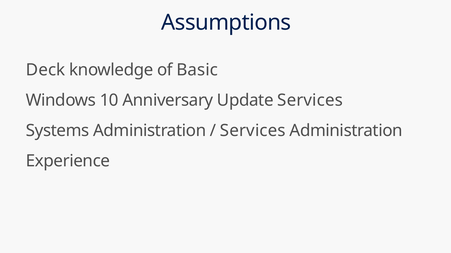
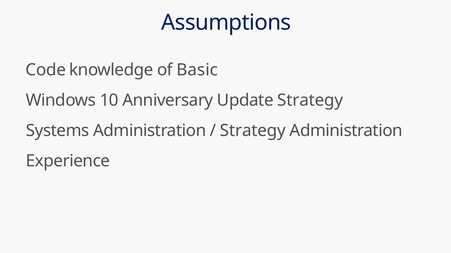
Deck: Deck -> Code (46, 70)
Update Services: Services -> Strategy (310, 101)
Services: Services -> Strategy (253, 131)
